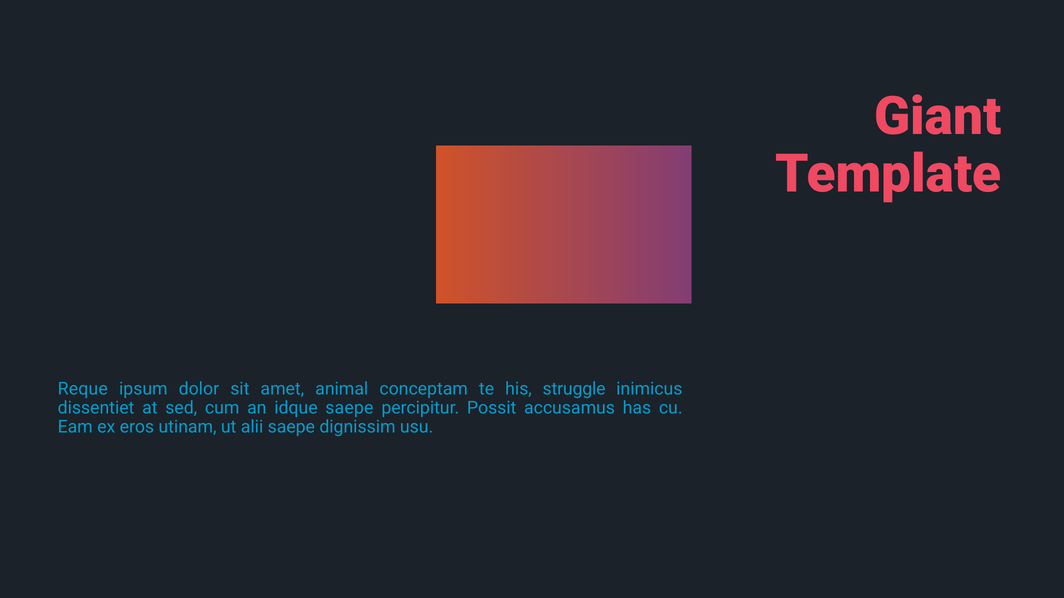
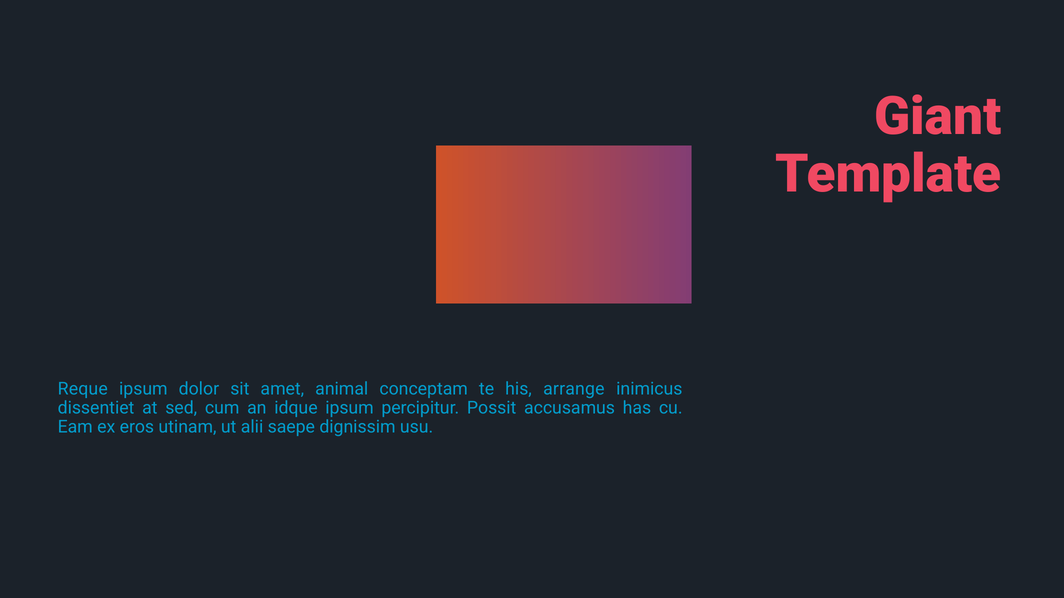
struggle: struggle -> arrange (574, 389)
idque saepe: saepe -> ipsum (349, 408)
